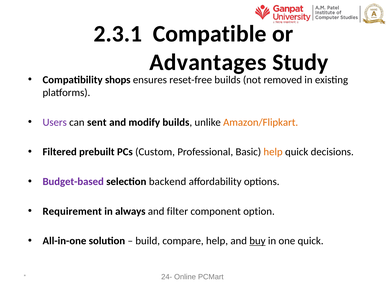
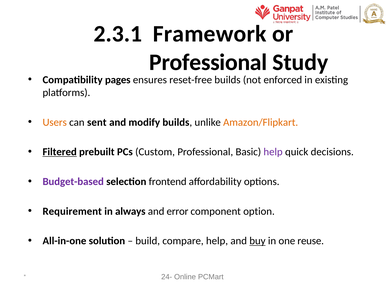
Compatible: Compatible -> Framework (210, 34)
Advantages: Advantages -> Professional (208, 62)
shops: shops -> pages (118, 80)
removed: removed -> enforced (283, 80)
Users colour: purple -> orange (55, 122)
Filtered underline: none -> present (60, 152)
help colour: orange -> purple (273, 152)
backend: backend -> frontend (168, 182)
filter: filter -> error (178, 211)
one quick: quick -> reuse (311, 241)
